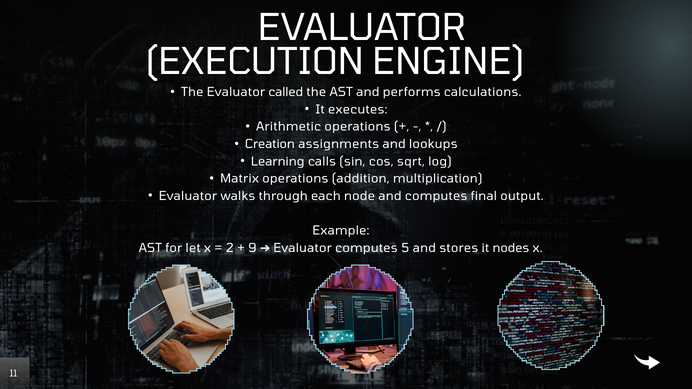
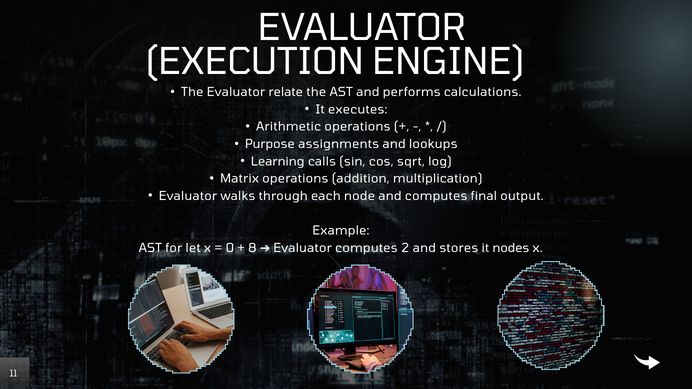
called: called -> relate (286, 92)
Creation: Creation -> Purpose (270, 144)
2: 2 -> 0 (230, 248)
9: 9 -> 8 (252, 248)
5: 5 -> 2 (405, 248)
